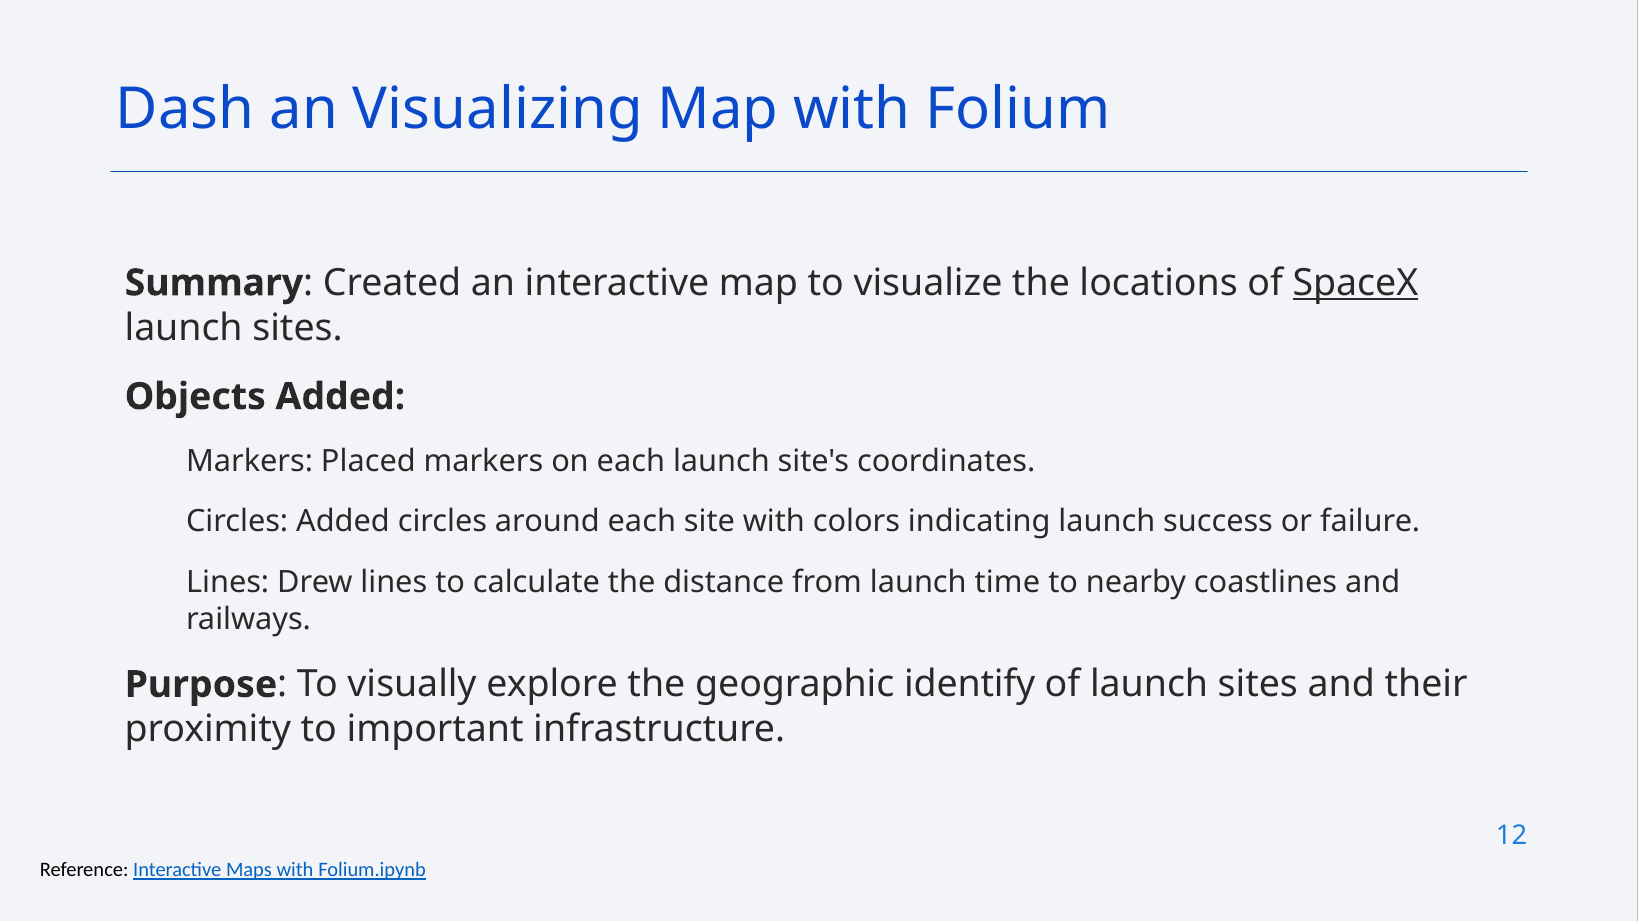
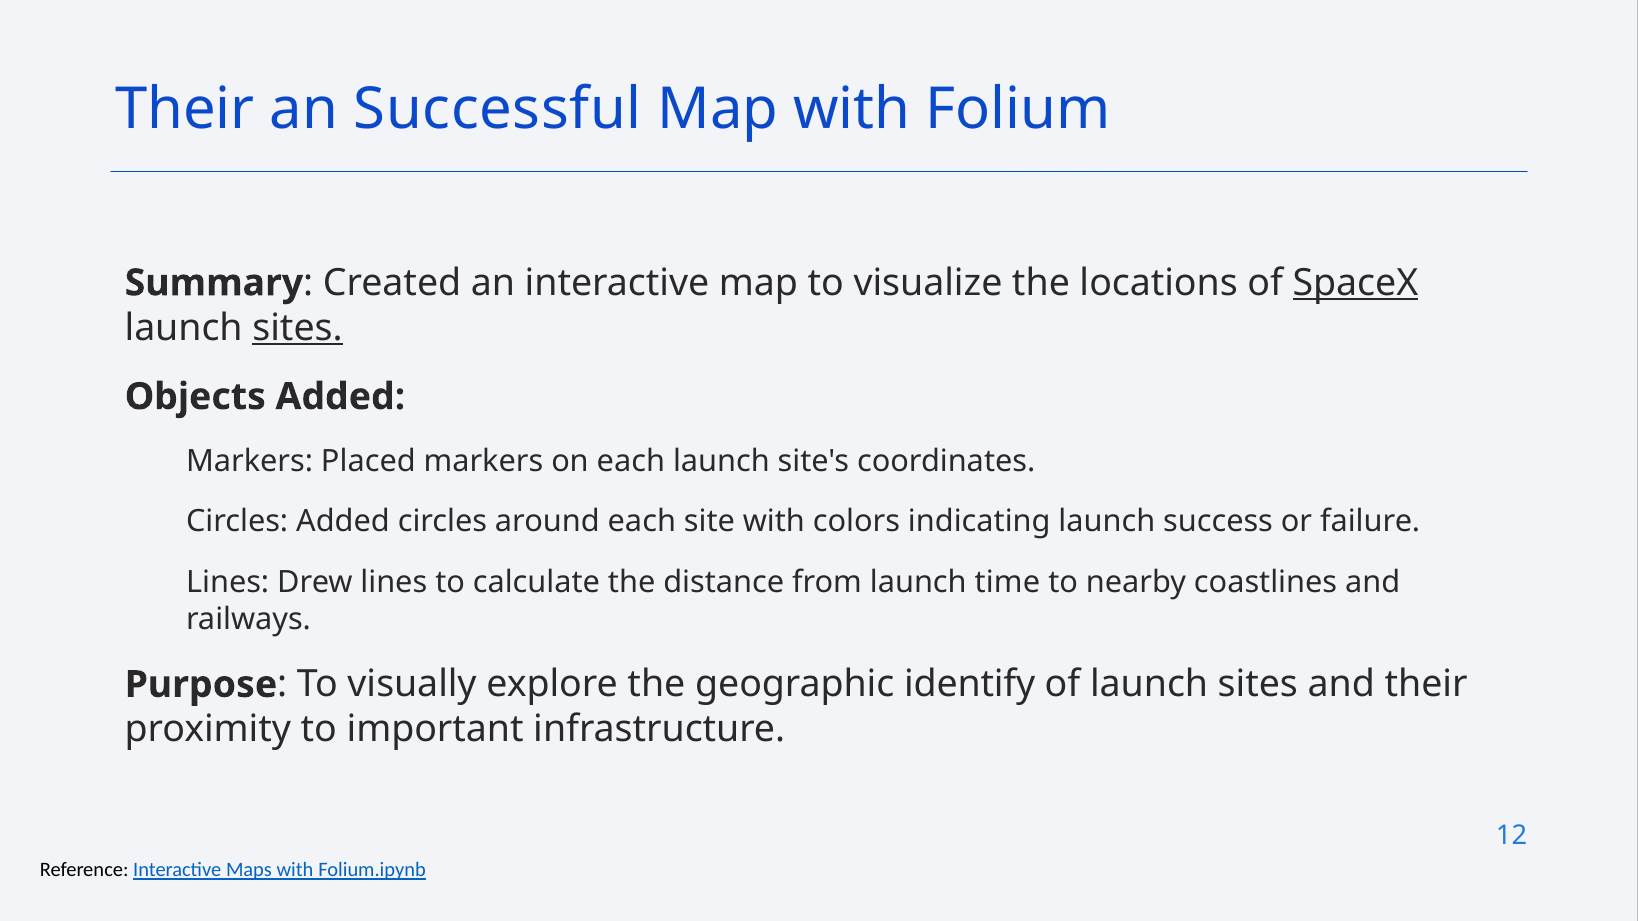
Dash: Dash -> Their (185, 109)
Visualizing: Visualizing -> Successful (498, 109)
sites underline: none -> present (298, 328)
